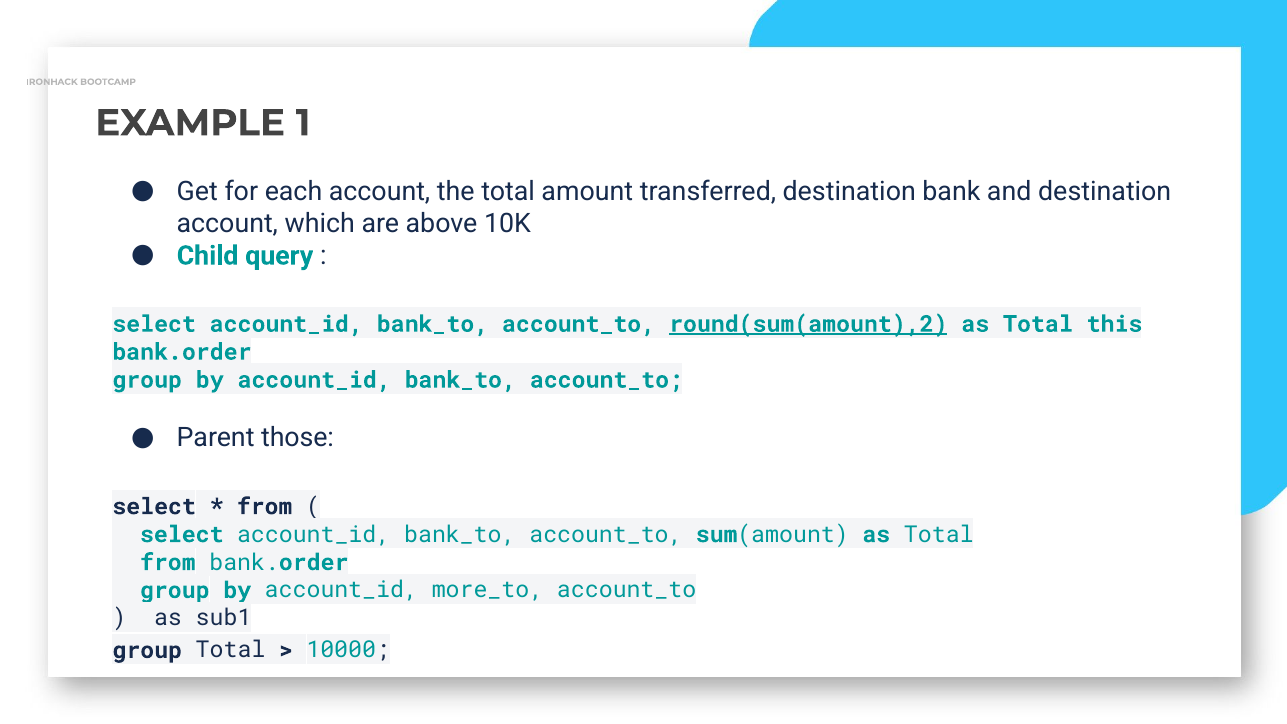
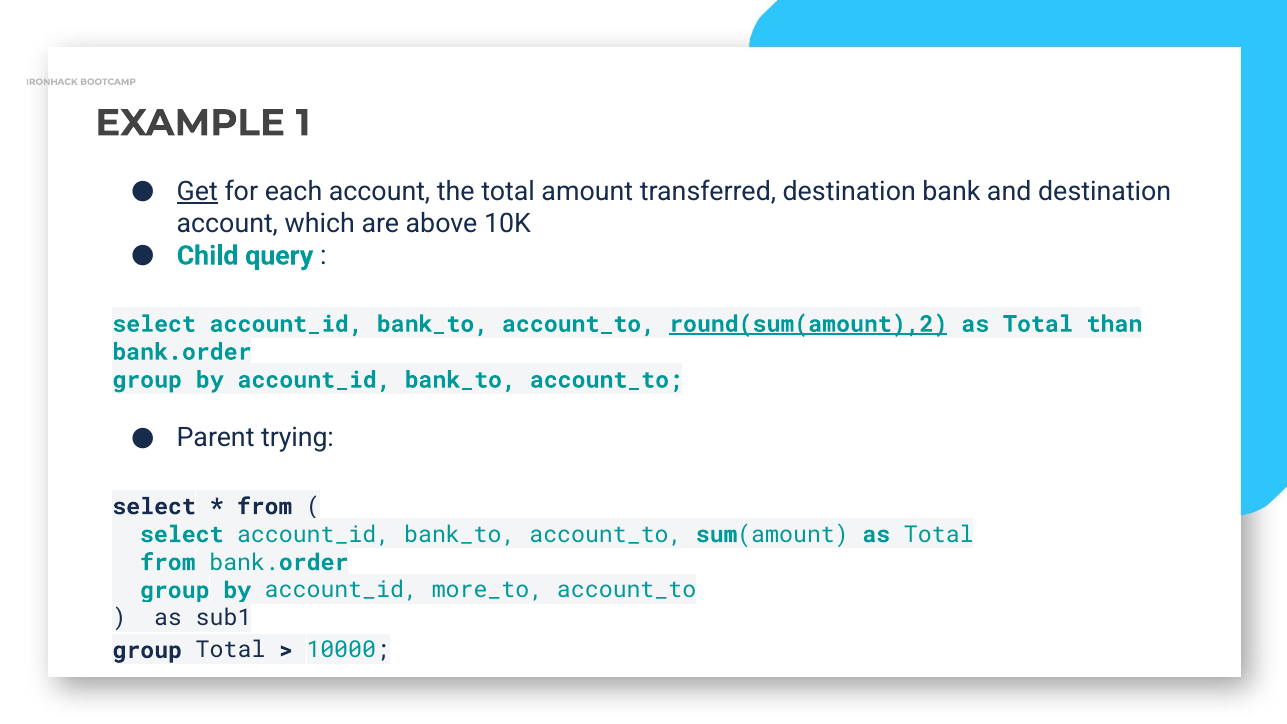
Get underline: none -> present (197, 191)
this: this -> than (1115, 324)
those: those -> trying (298, 438)
